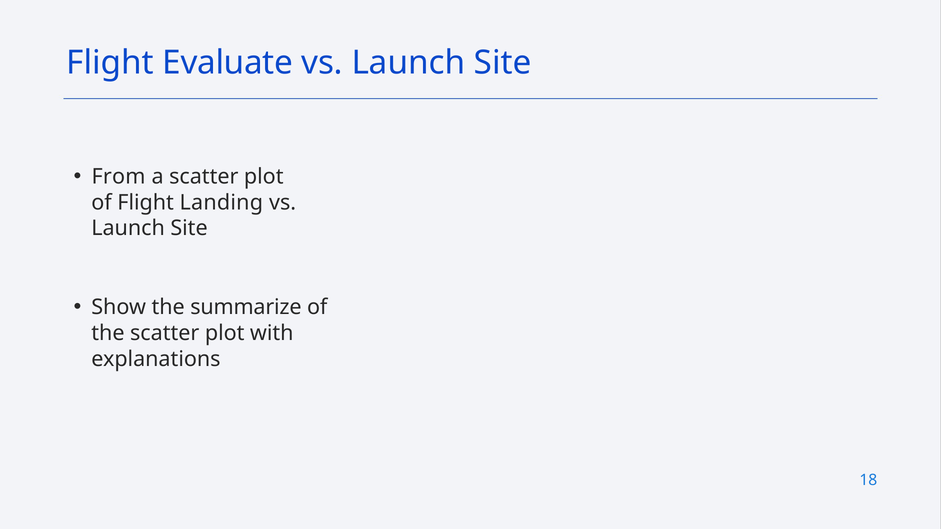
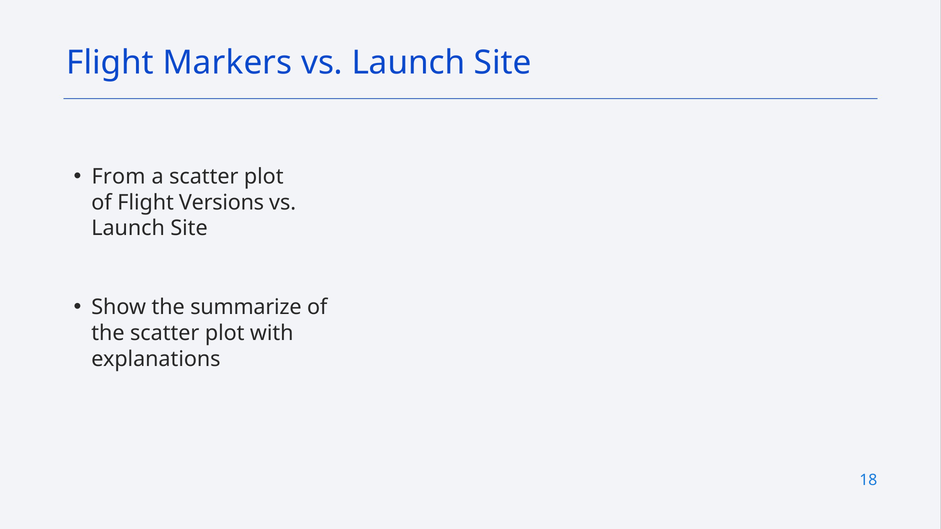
Evaluate: Evaluate -> Markers (227, 63)
Landing: Landing -> Versions (222, 203)
